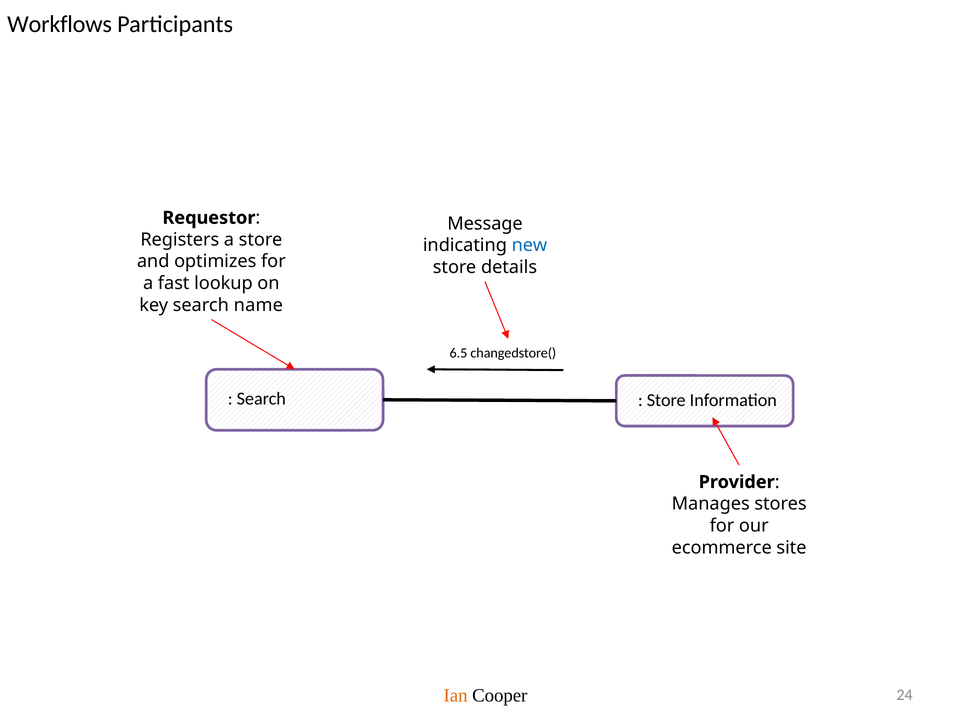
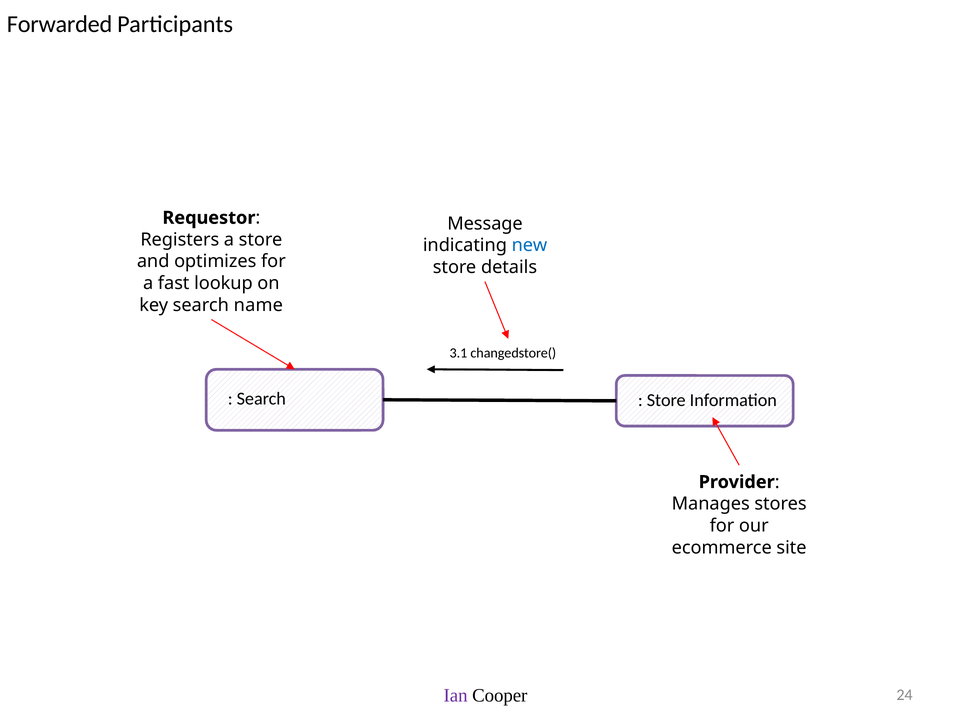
Workflows: Workflows -> Forwarded (60, 24)
6.5: 6.5 -> 3.1 (458, 353)
Ian colour: orange -> purple (456, 696)
